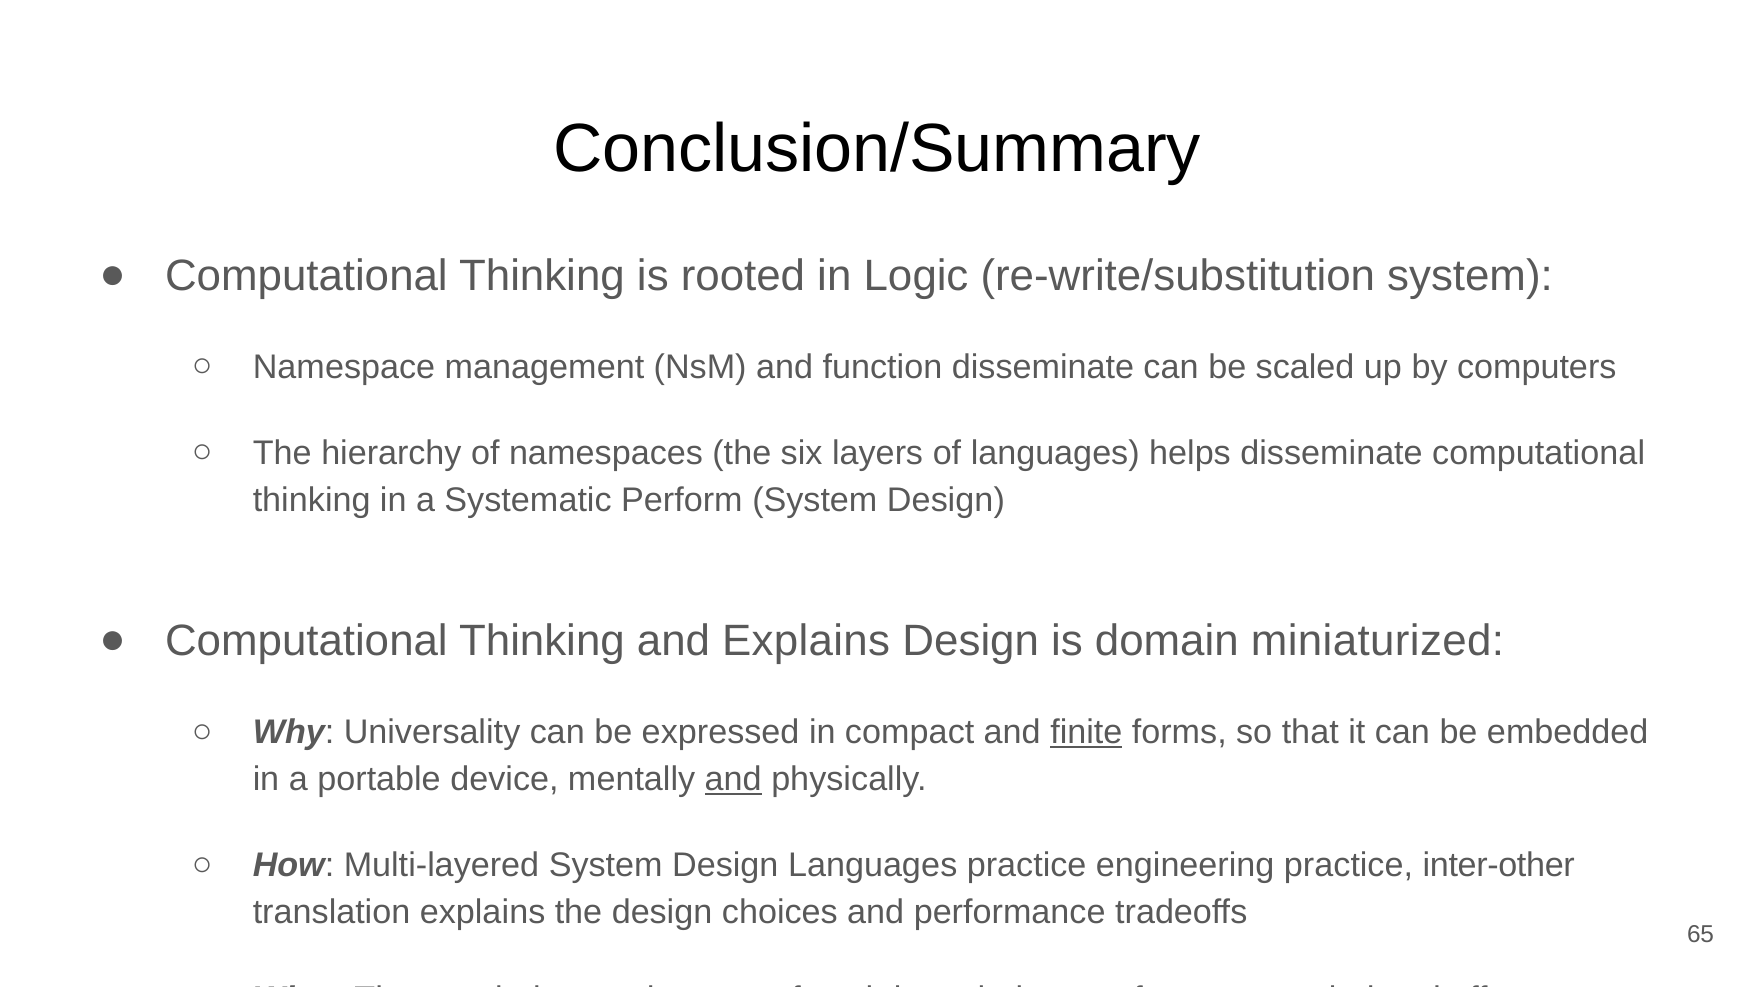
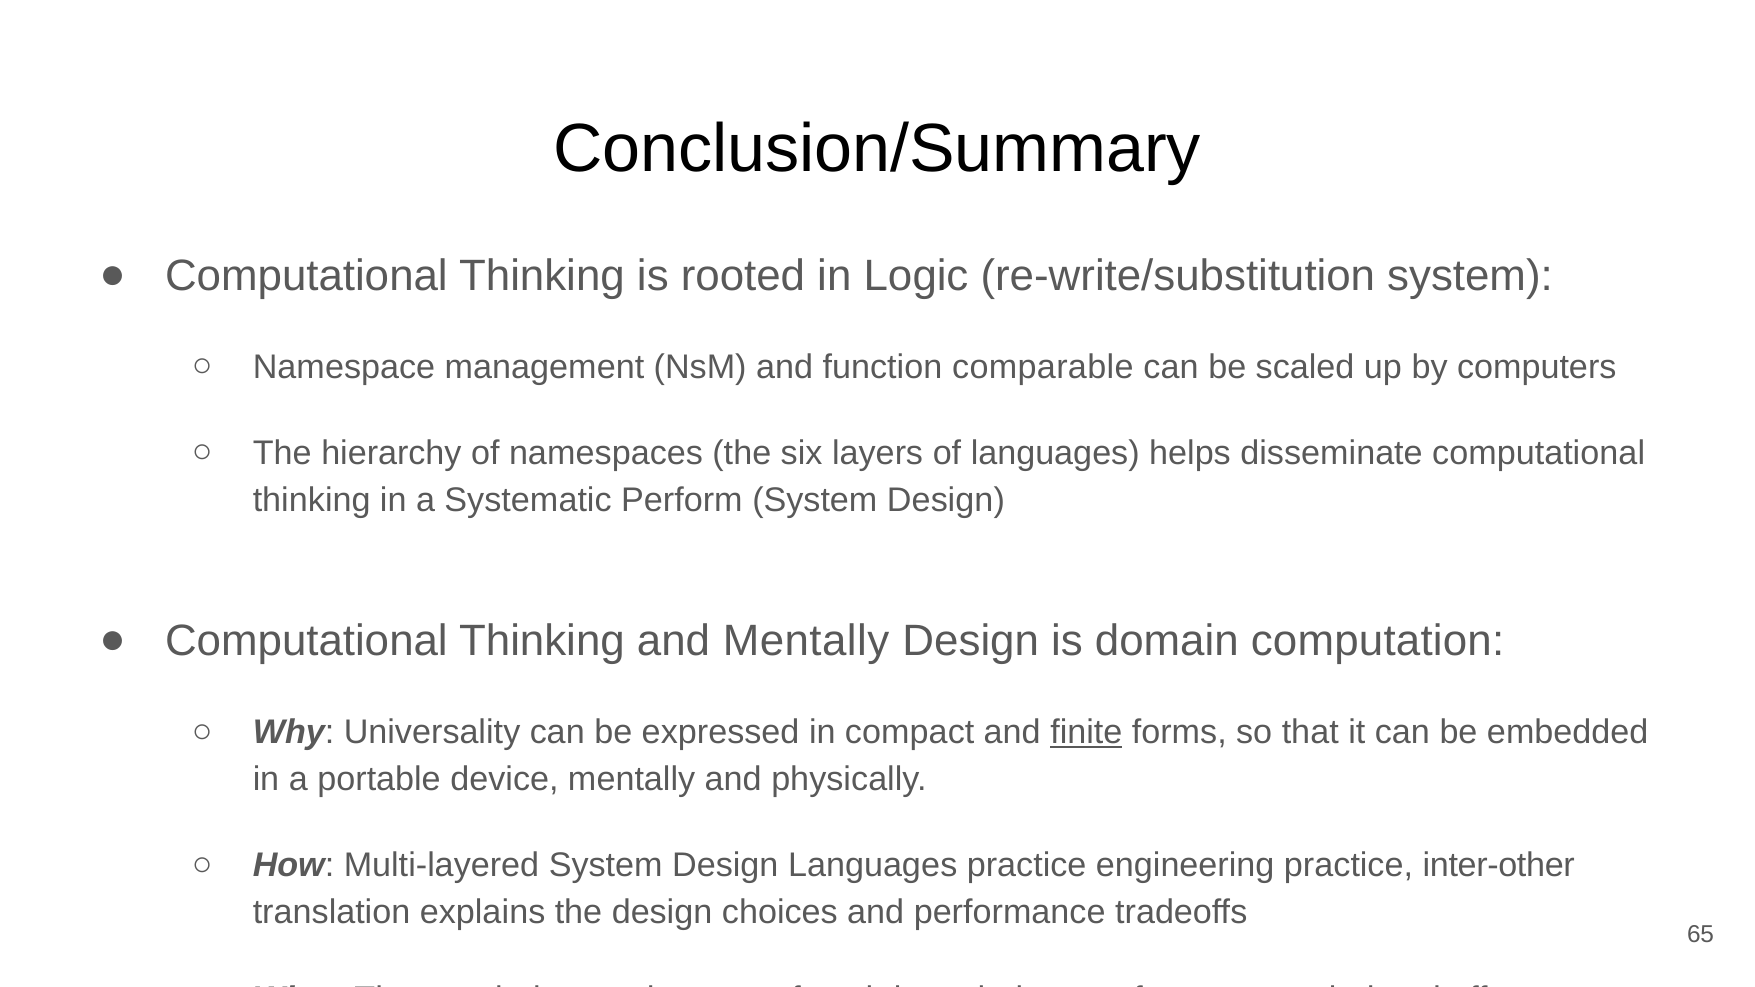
function disseminate: disseminate -> comparable (1043, 367)
and Explains: Explains -> Mentally (806, 642)
miniaturized: miniaturized -> computation (1378, 642)
and underline: present -> none (733, 780)
